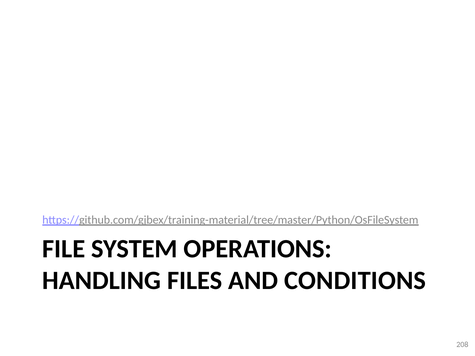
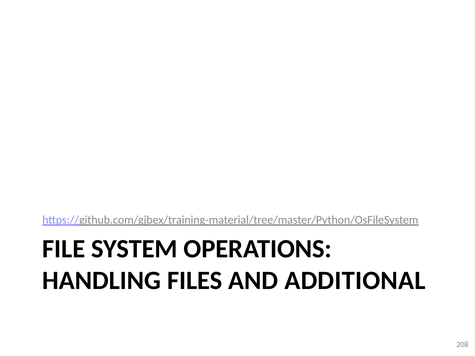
CONDITIONS: CONDITIONS -> ADDITIONAL (355, 281)
